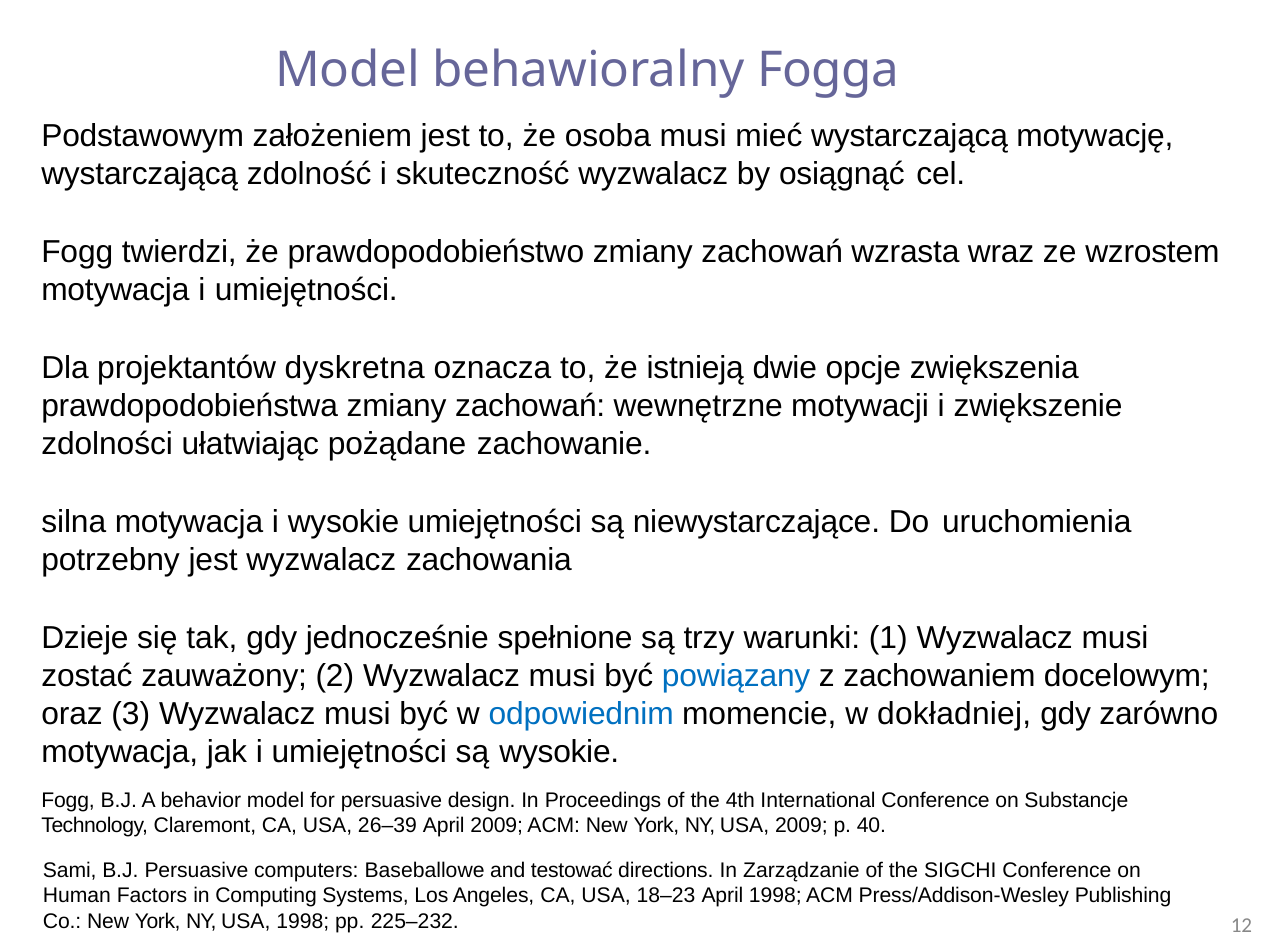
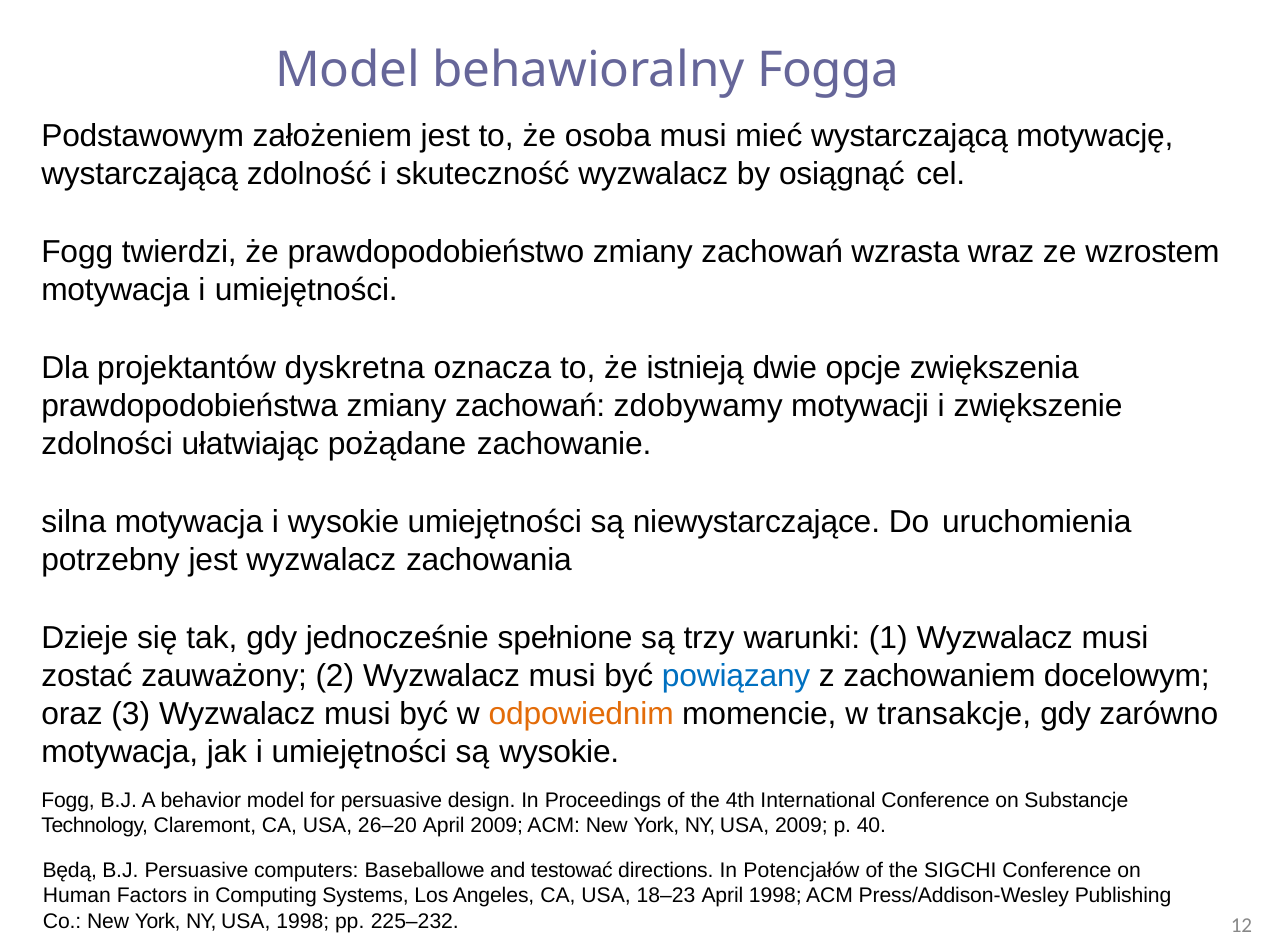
wewnętrzne: wewnętrzne -> zdobywamy (698, 406)
odpowiednim colour: blue -> orange (581, 714)
dokładniej: dokładniej -> transakcje (954, 714)
26–39: 26–39 -> 26–20 (387, 826)
Sami: Sami -> Będą (70, 871)
Zarządzanie: Zarządzanie -> Potencjałów (801, 871)
